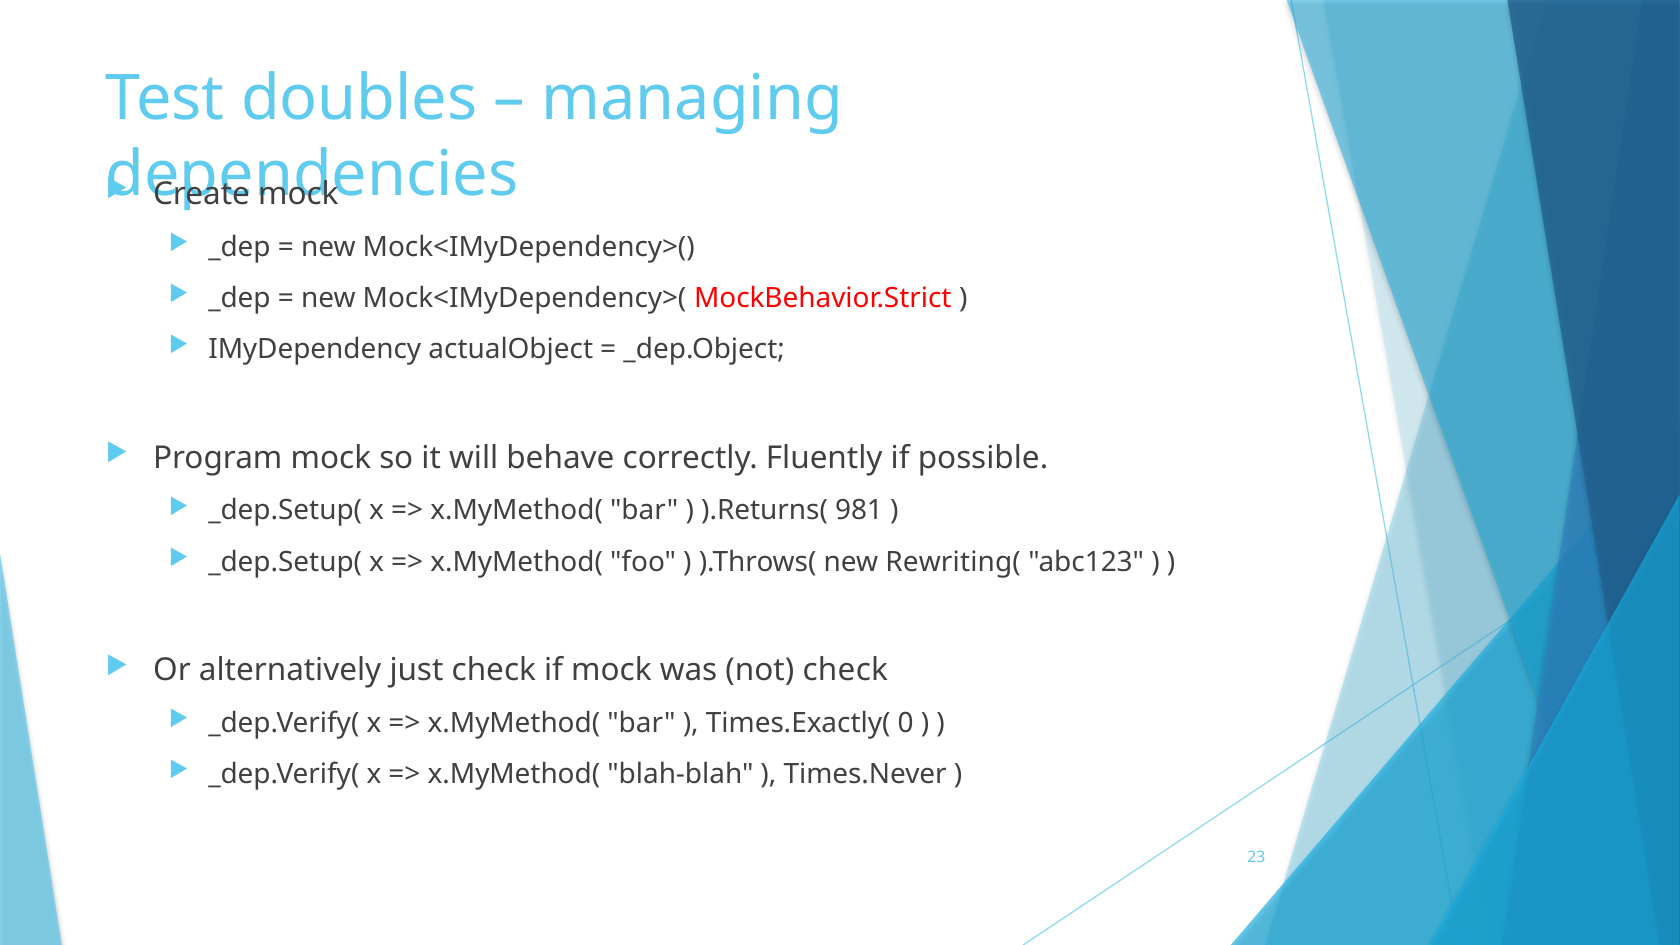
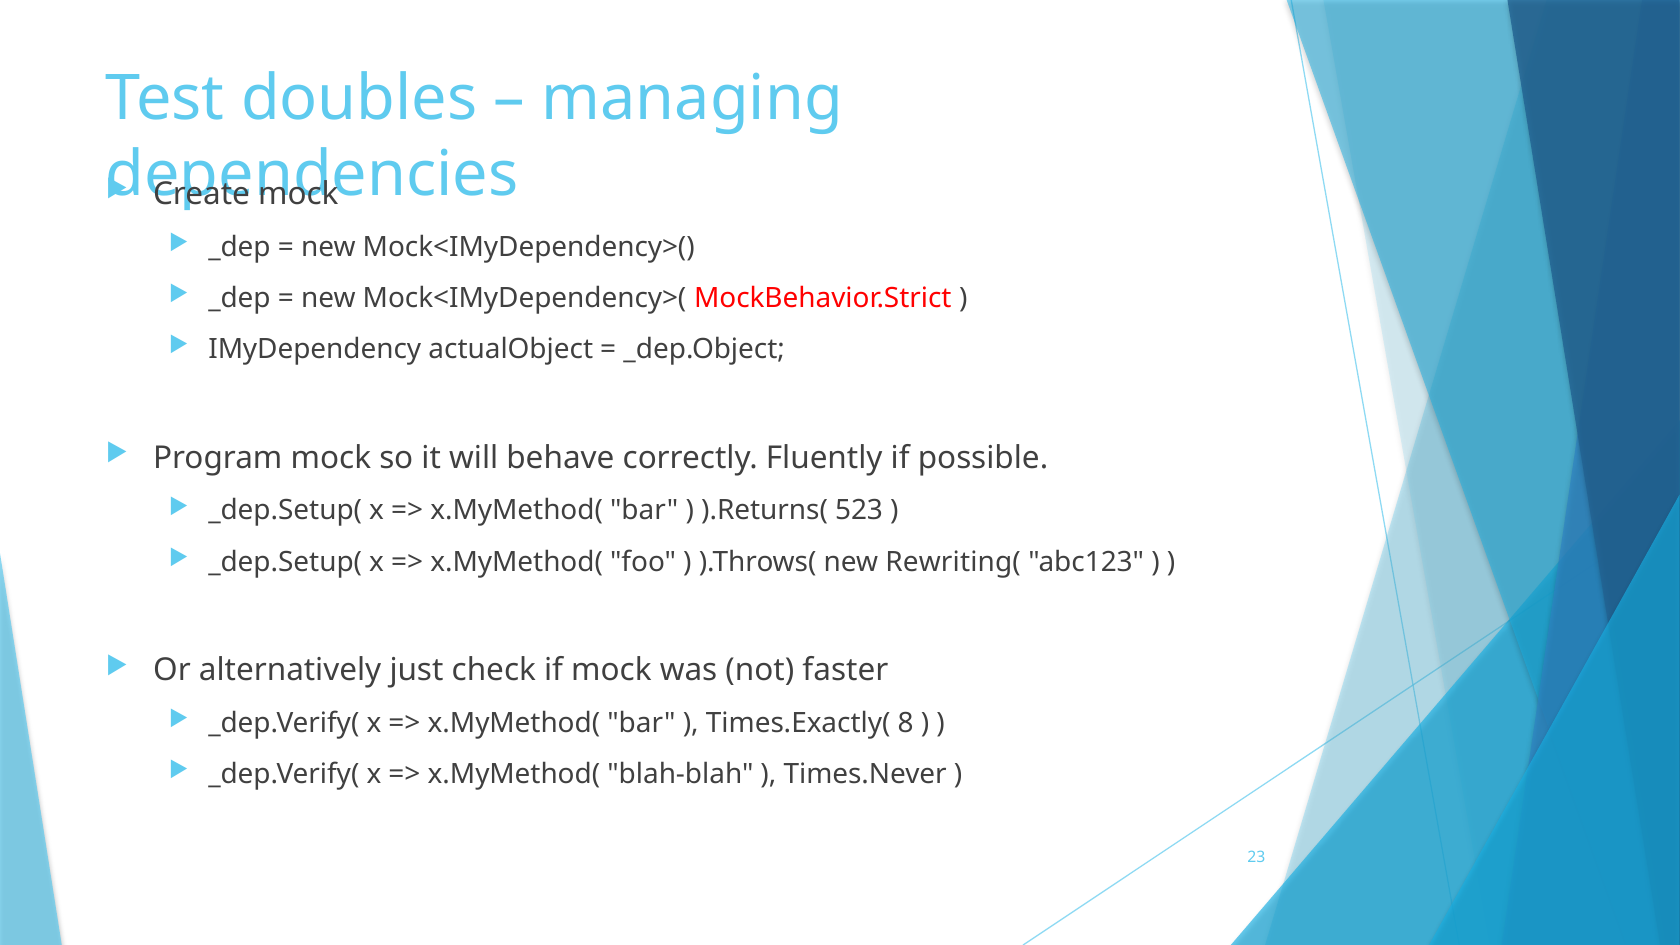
981: 981 -> 523 (859, 511)
not check: check -> faster (845, 671)
0: 0 -> 8 (906, 723)
